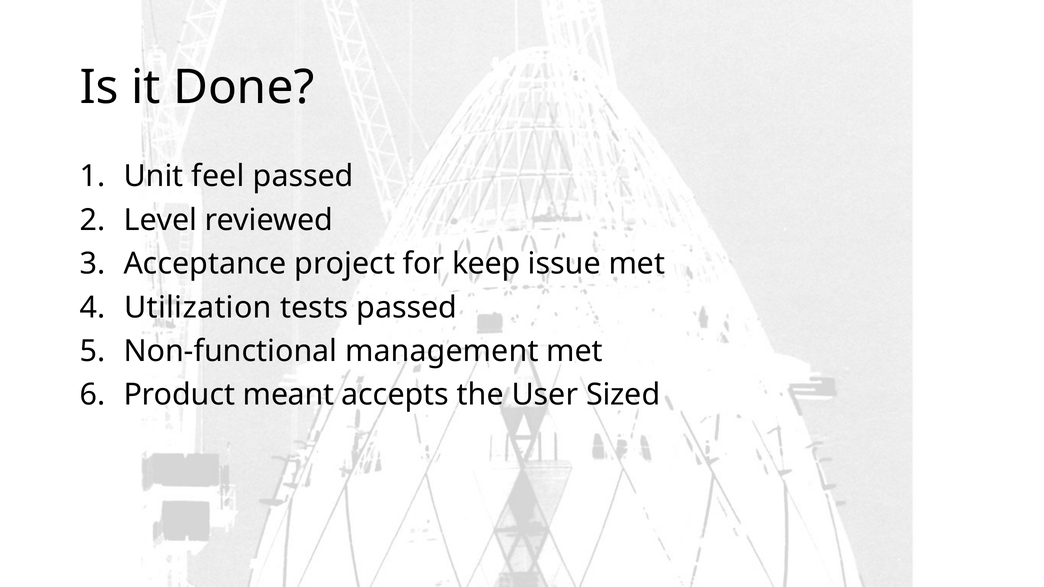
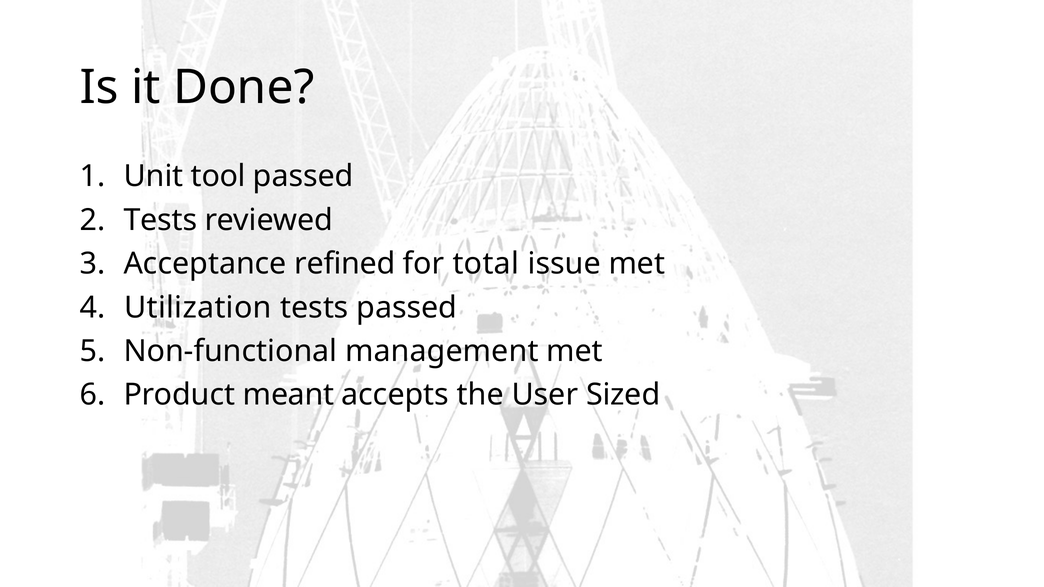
feel: feel -> tool (218, 176)
Level: Level -> Tests (160, 220)
project: project -> refined (345, 264)
keep: keep -> total (486, 264)
